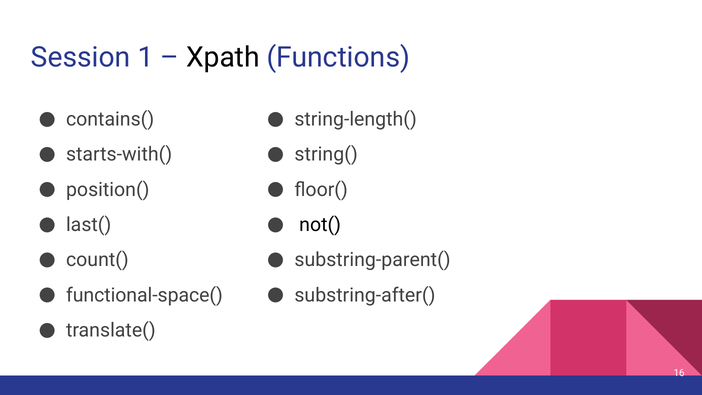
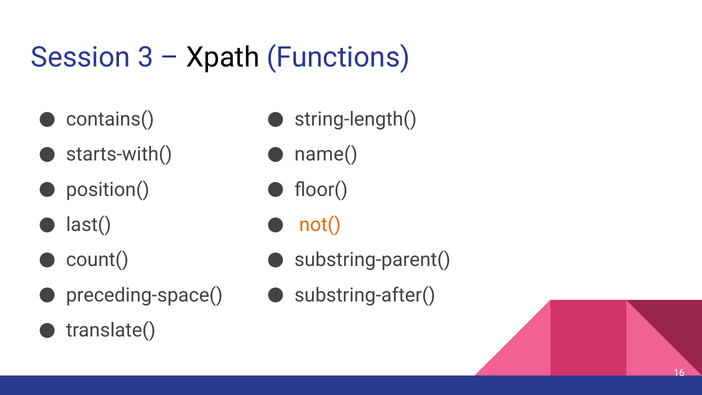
1: 1 -> 3 (145, 57)
string(: string( -> name( (326, 154)
not( colour: black -> orange (320, 225)
functional-space(: functional-space( -> preceding-space( (144, 295)
